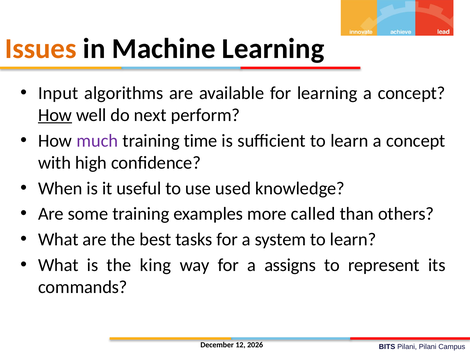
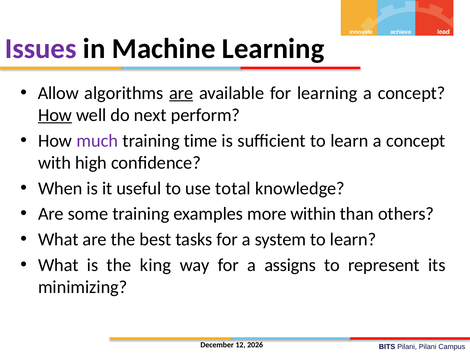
Issues colour: orange -> purple (41, 49)
Input: Input -> Allow (58, 93)
are underline: none -> present (181, 93)
used: used -> total (233, 188)
called: called -> within (313, 214)
commands: commands -> minimizing (83, 287)
